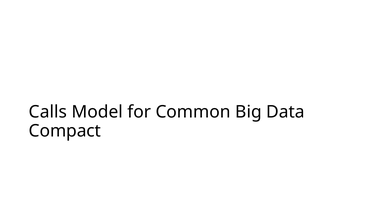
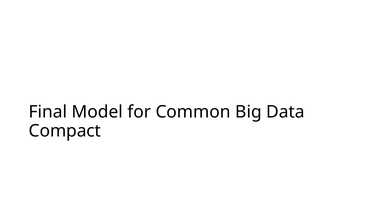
Calls: Calls -> Final (48, 112)
